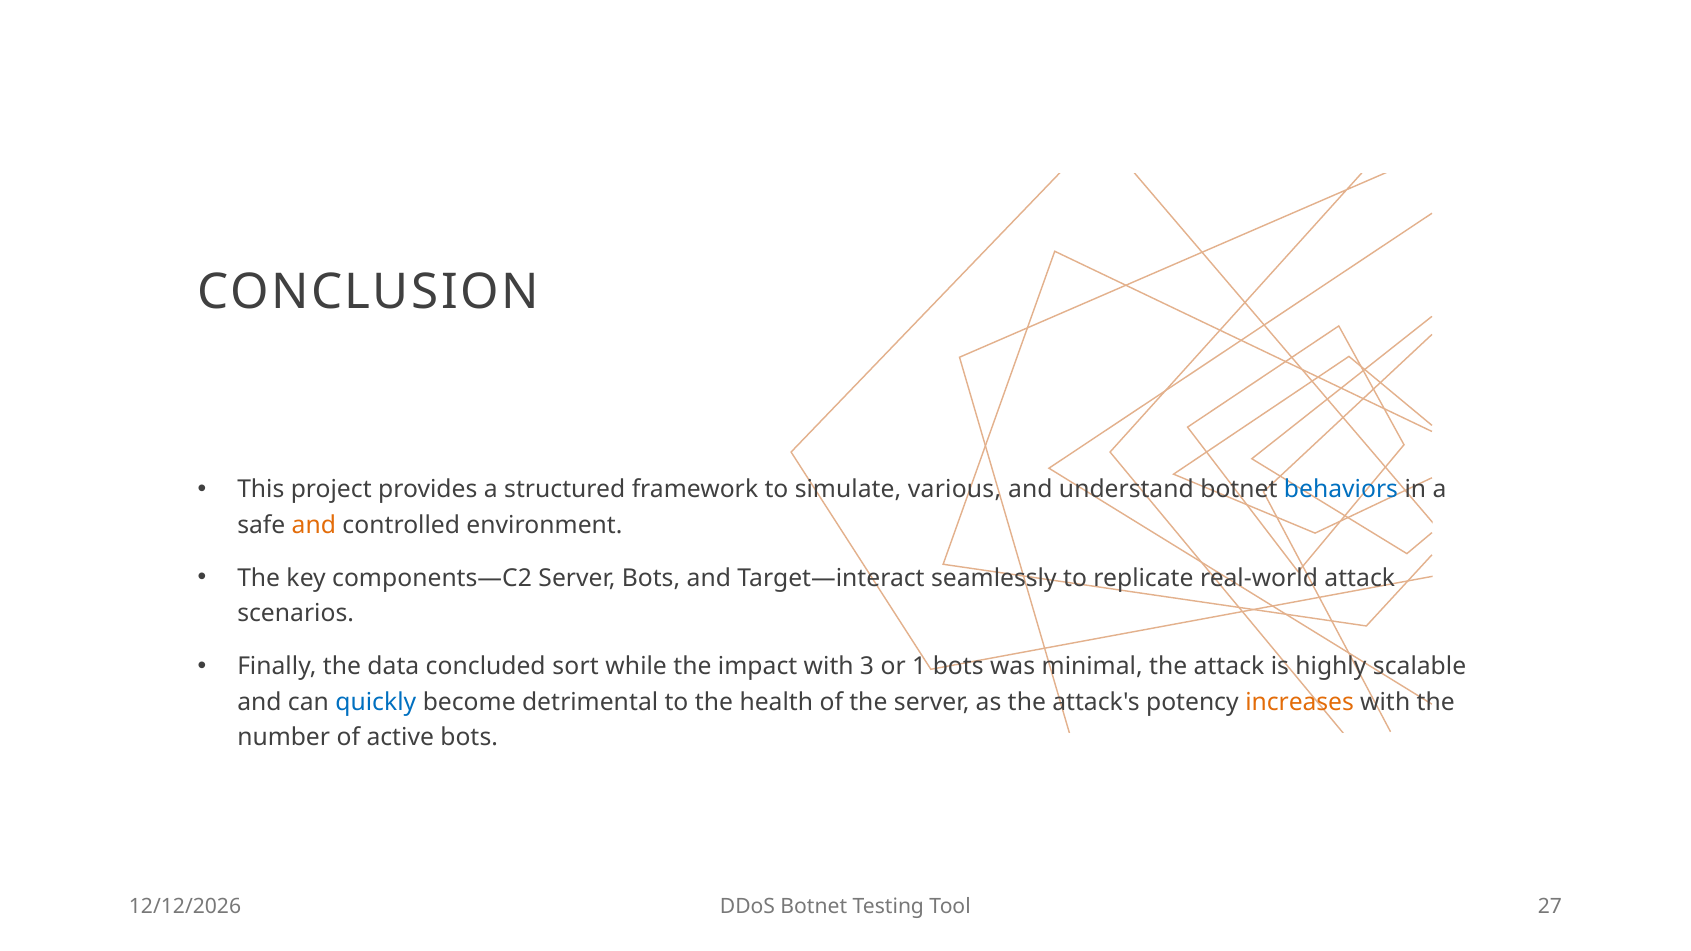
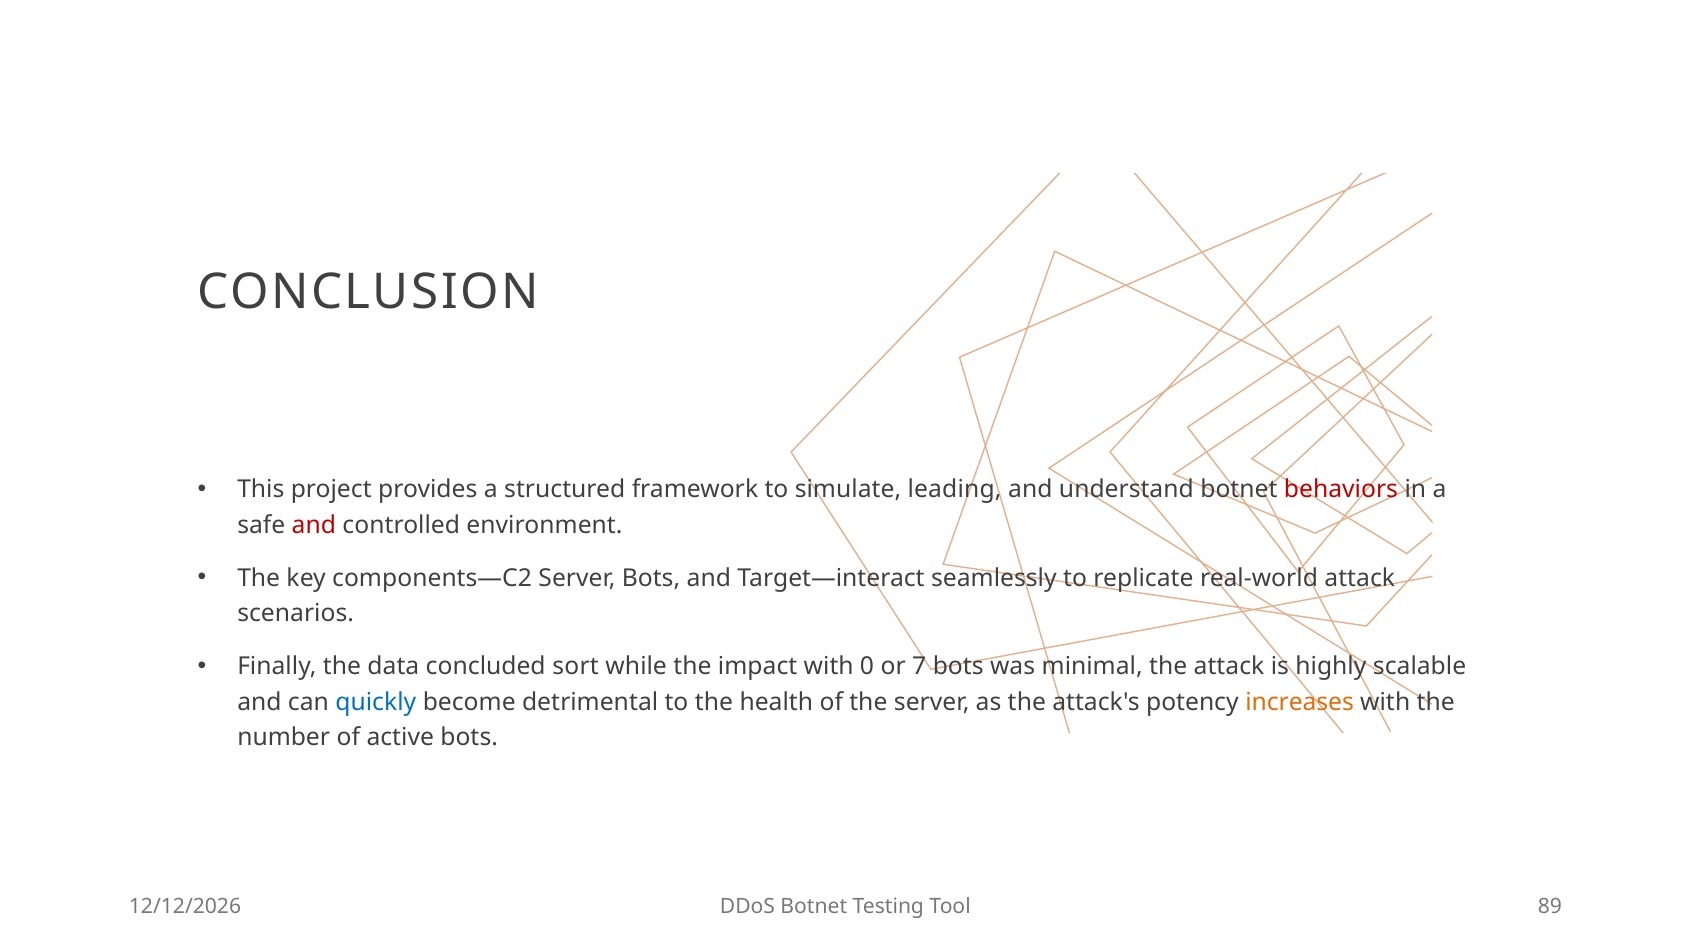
various: various -> leading (955, 490)
behaviors colour: blue -> red (1341, 490)
and colour: orange -> red (314, 525)
3: 3 -> 0 (867, 667)
1: 1 -> 7 (919, 667)
27: 27 -> 89 (1550, 907)
